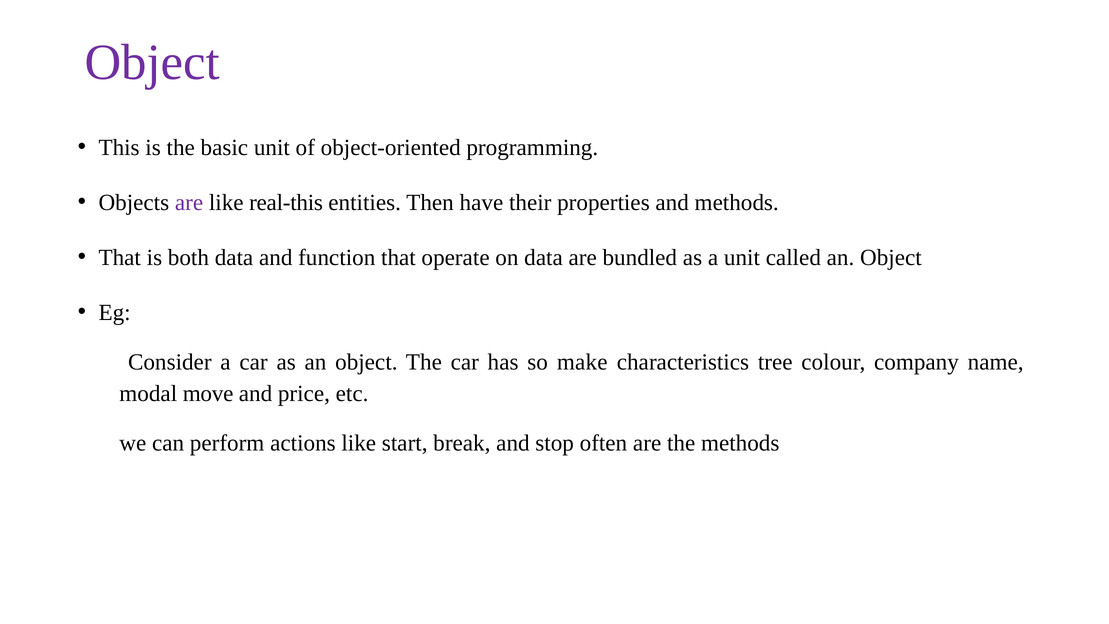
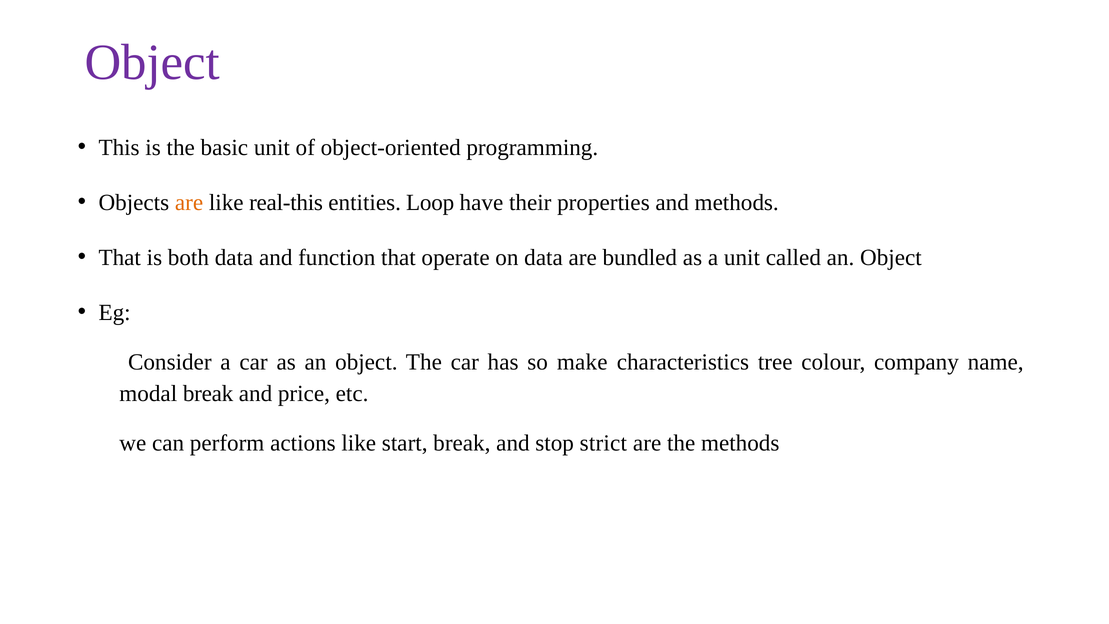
are colour: purple -> orange (189, 202)
Then: Then -> Loop (430, 202)
modal move: move -> break (208, 394)
often: often -> strict (603, 443)
